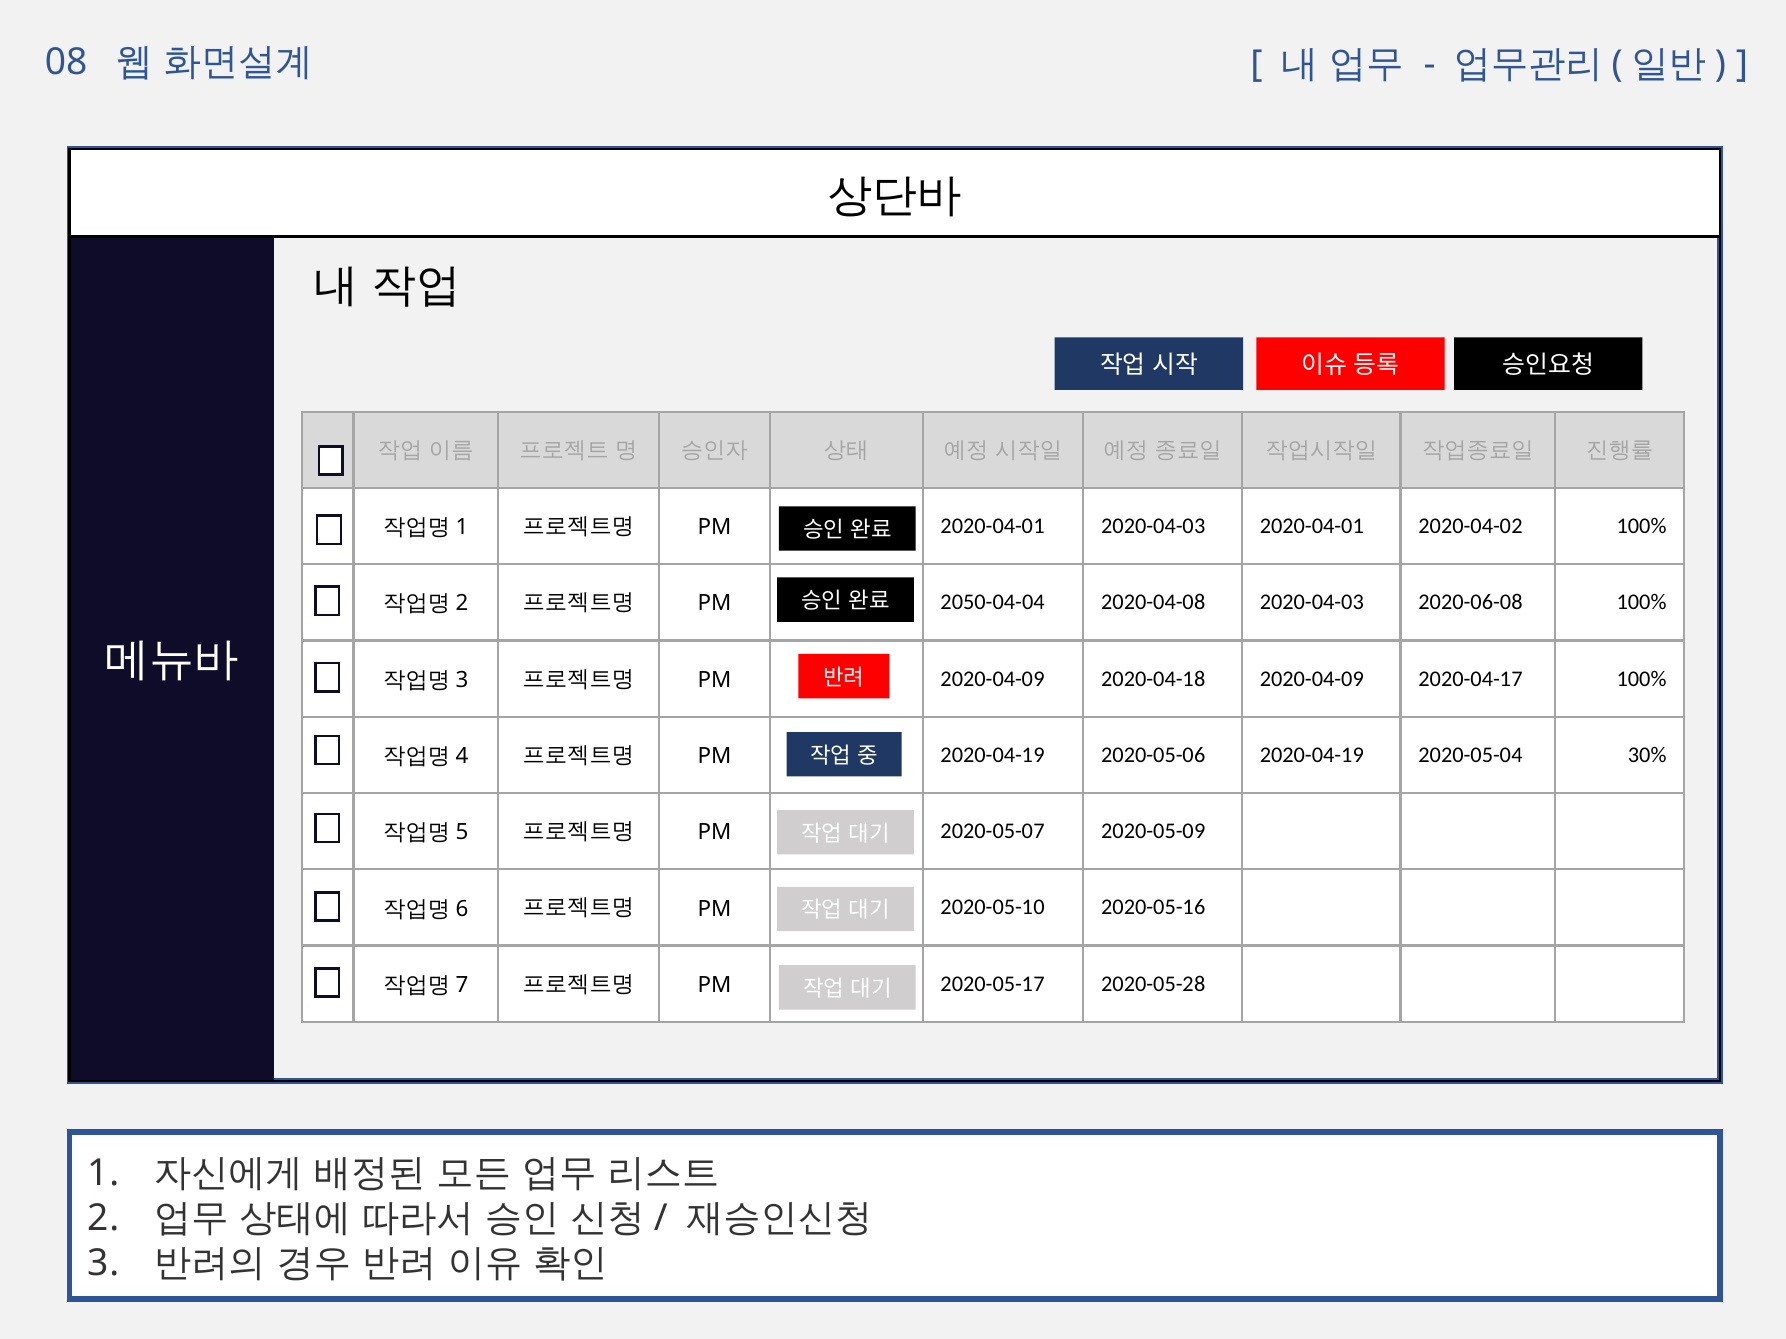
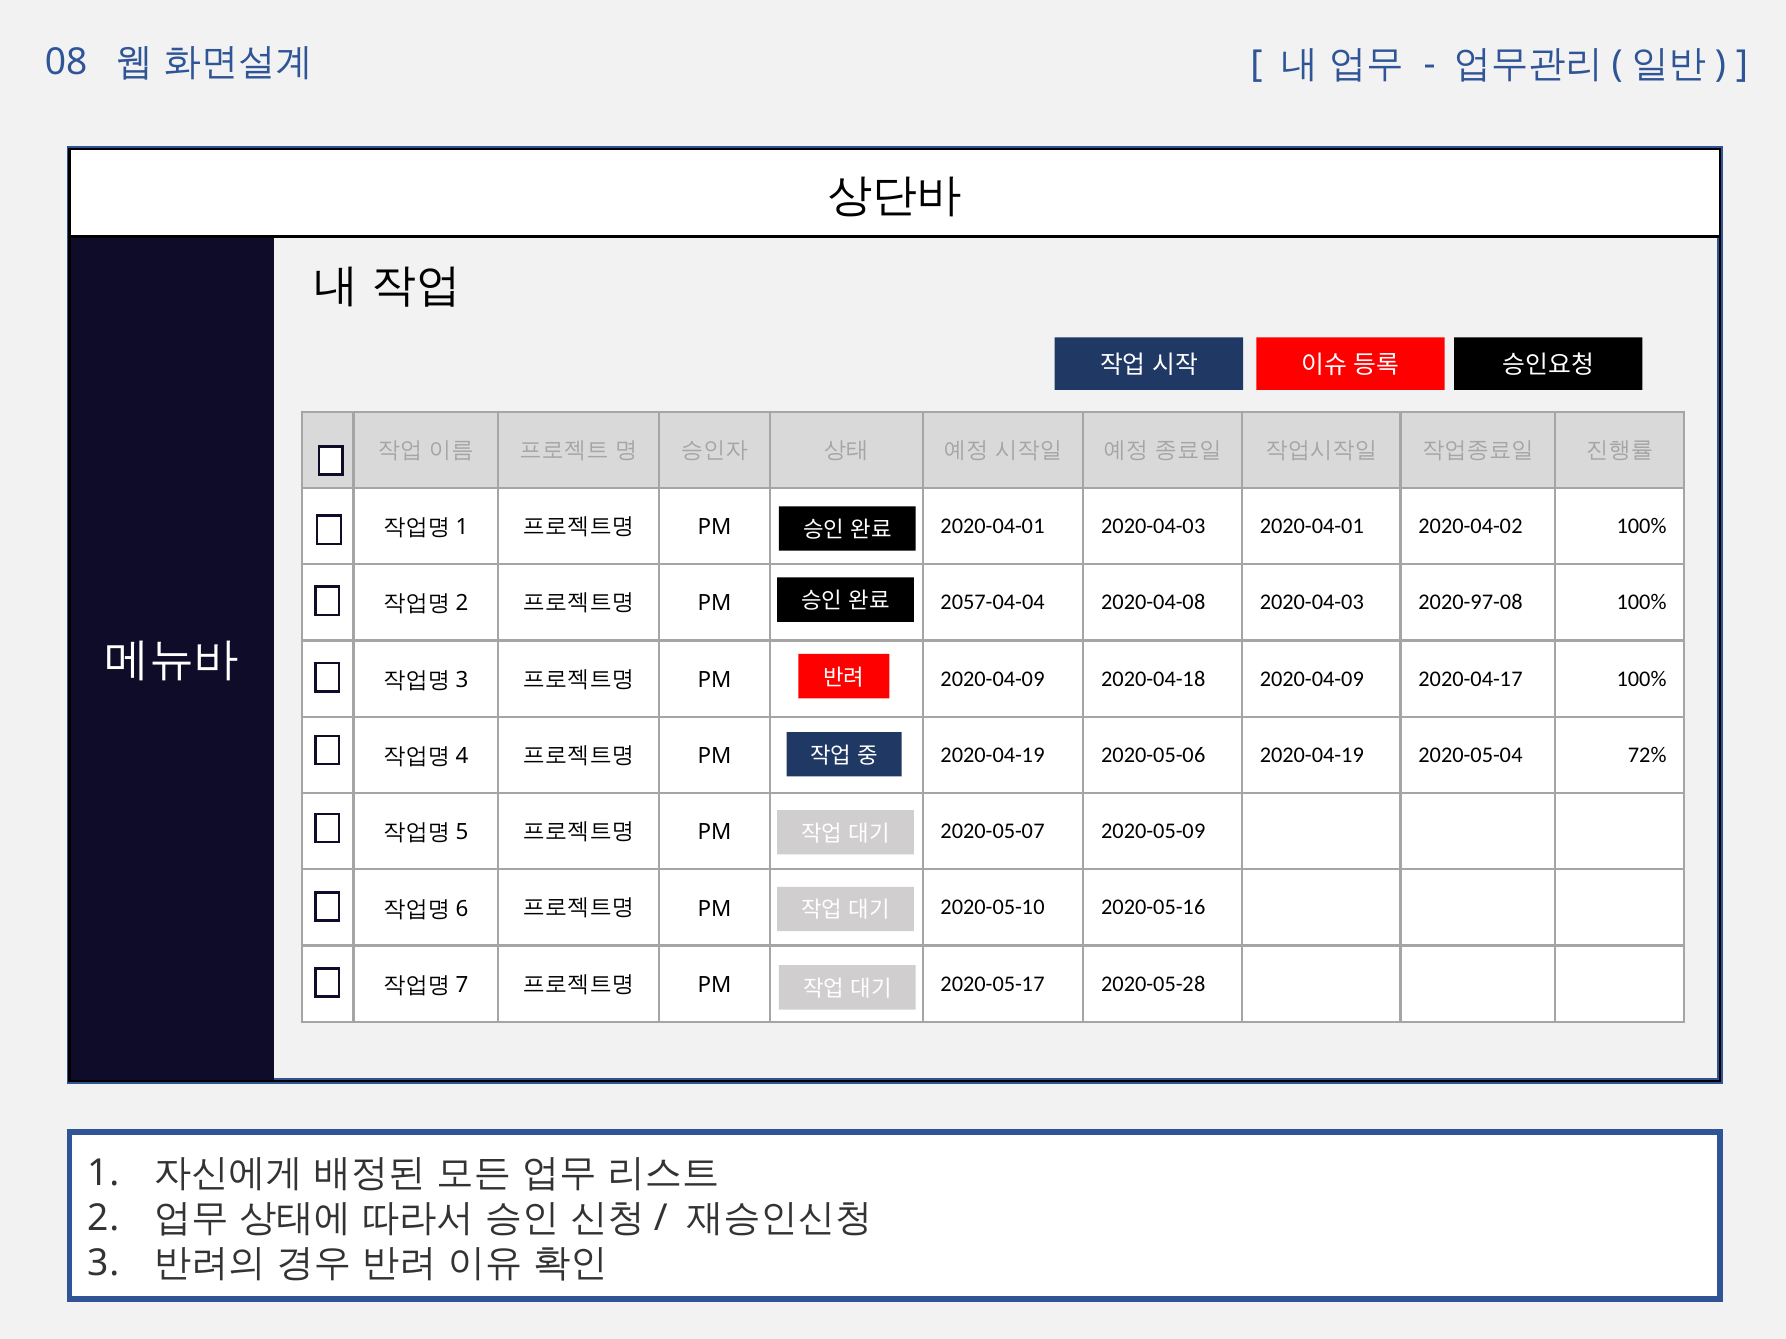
2050-04-04: 2050-04-04 -> 2057-04-04 (993, 603)
2020-06-08: 2020-06-08 -> 2020-97-08 (1470, 603)
30%: 30% -> 72% (1647, 755)
